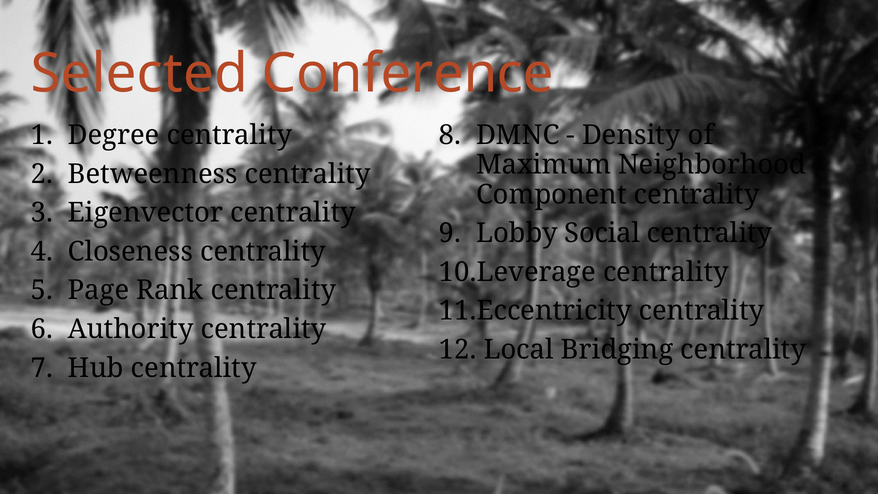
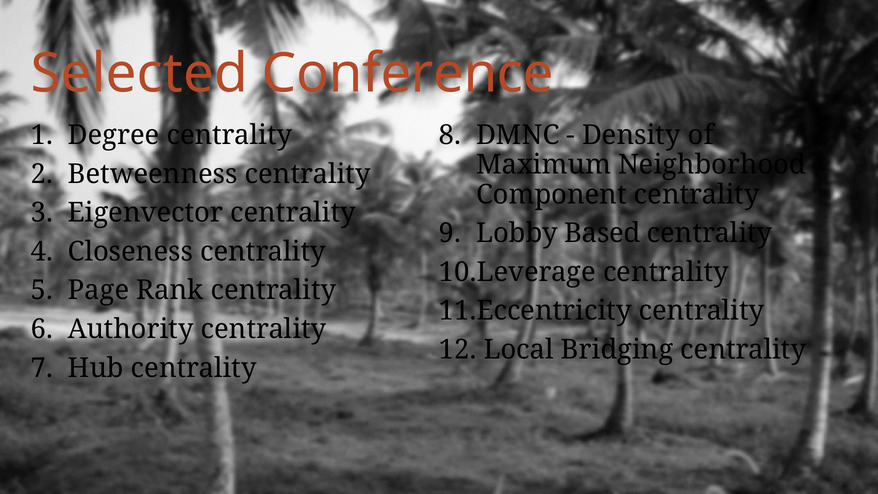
Social: Social -> Based (602, 233)
